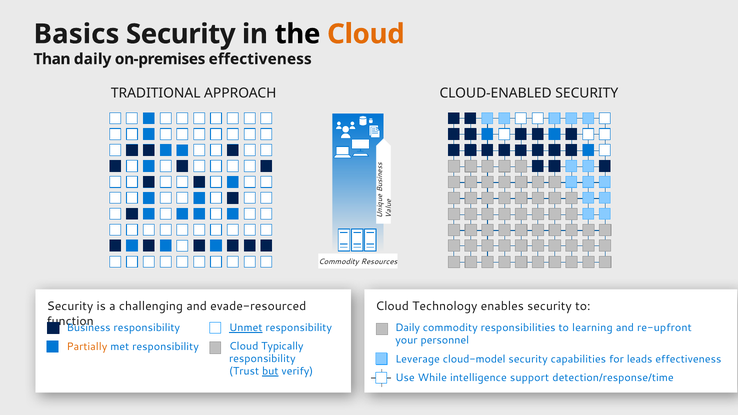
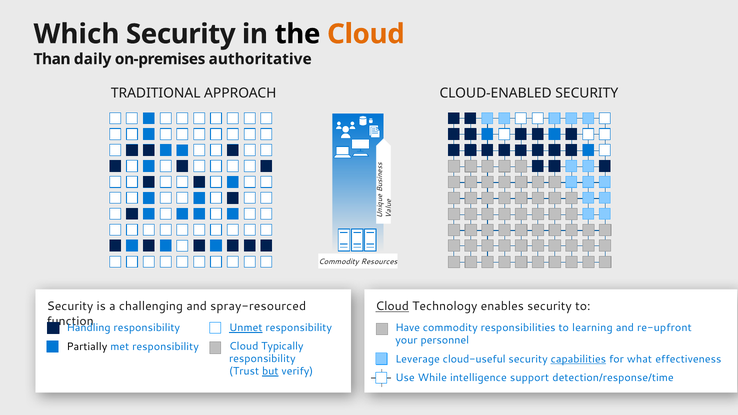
Basics: Basics -> Which (76, 34)
on-premises effectiveness: effectiveness -> authoritative (260, 59)
evade-resourced: evade-resourced -> spray-resourced (258, 307)
Cloud underline: none -> present (392, 307)
Business: Business -> Handling (89, 328)
Daily: Daily -> Have (408, 328)
Partially colour: orange -> black (87, 347)
cloud-model: cloud-model -> cloud-useful (474, 359)
capabilities underline: none -> present (578, 359)
leads: leads -> what (640, 359)
